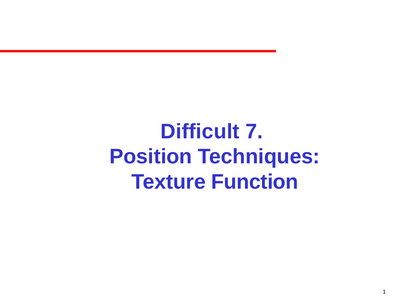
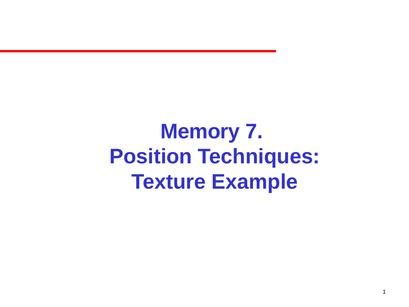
Difficult: Difficult -> Memory (200, 131)
Function: Function -> Example (255, 182)
